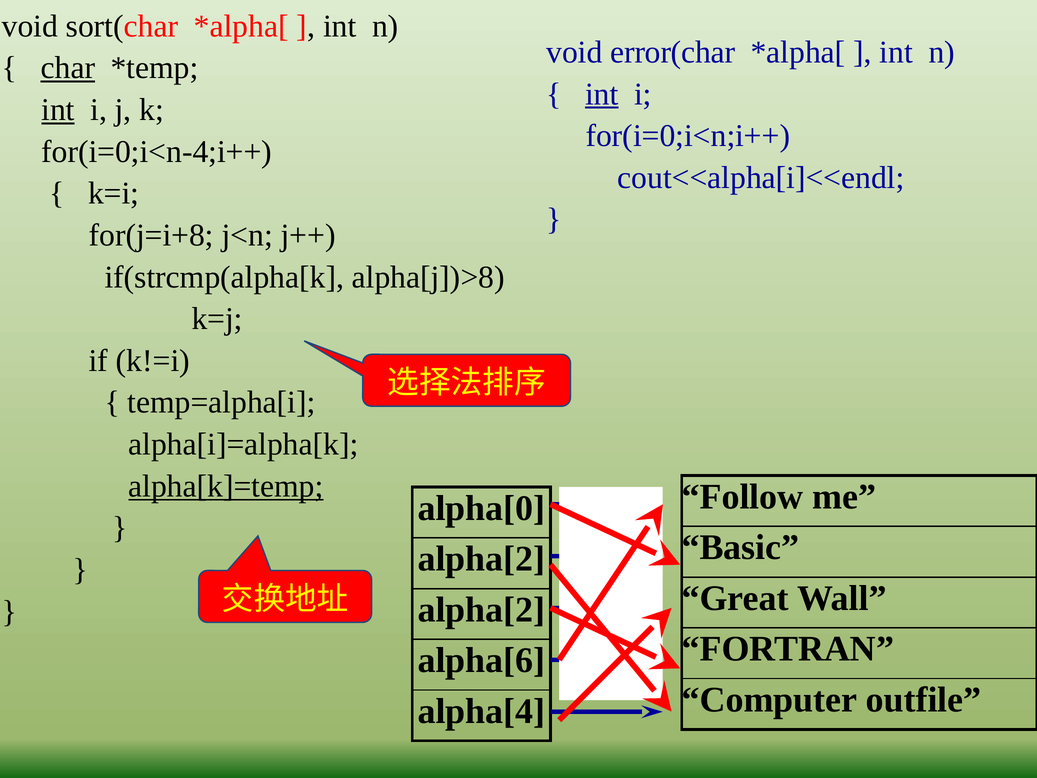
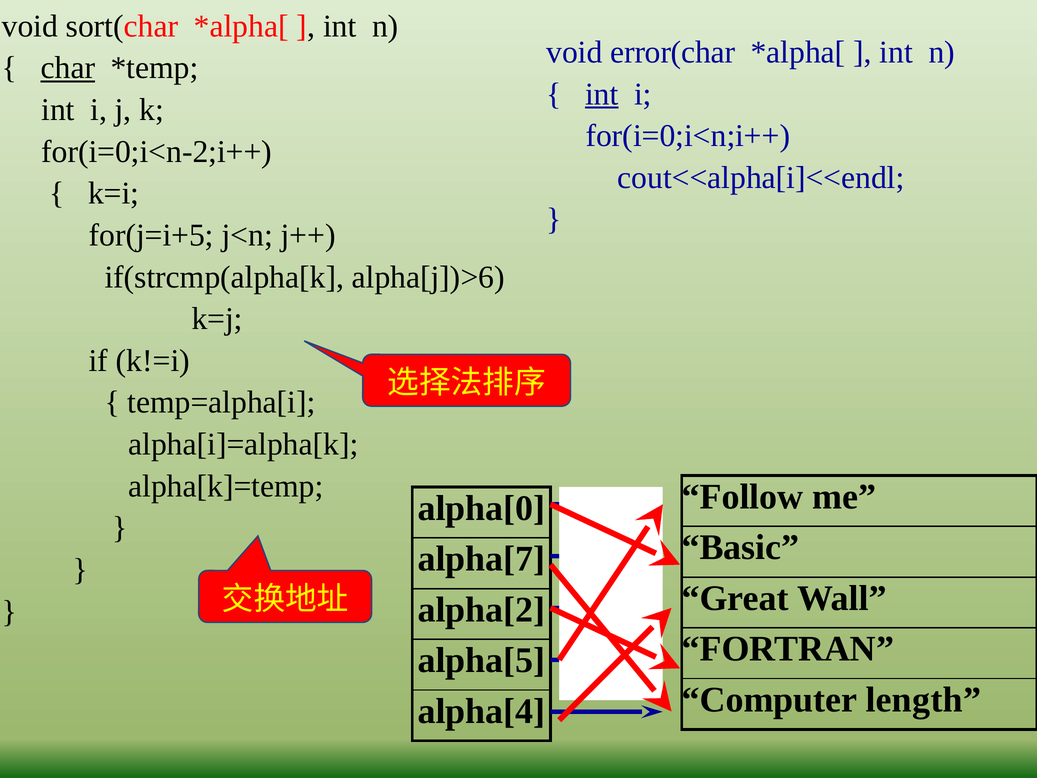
int underline: present -> none (58, 110)
for(i=0;i<n-4;i++: for(i=0;i<n-4;i++ -> for(i=0;i<n-2;i++ (157, 152)
for(j=i+8: for(j=i+8 -> for(j=i+5 (151, 235)
alpha[j])>8: alpha[j])>8 -> alpha[j])>6 (428, 277)
alpha[k]=temp underline: present -> none (226, 486)
alpha[2: alpha[2 -> alpha[7 (481, 559)
alpha[6: alpha[6 -> alpha[5 (481, 660)
outfile: outfile -> length (923, 699)
